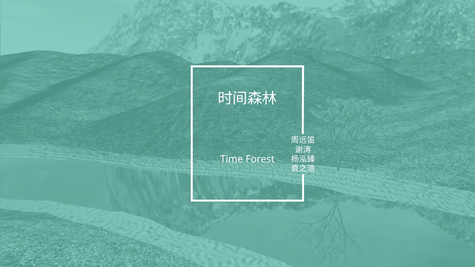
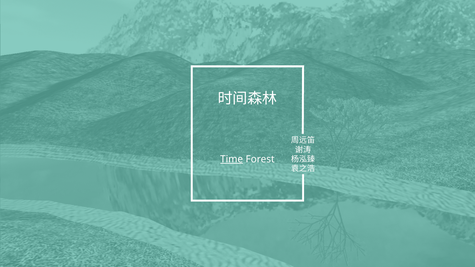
Time underline: none -> present (232, 159)
